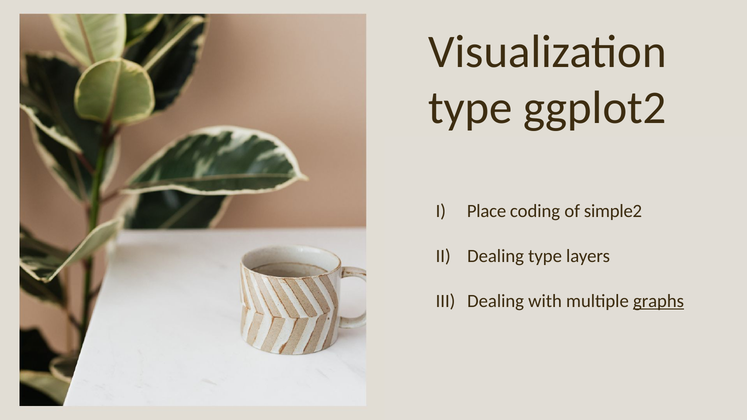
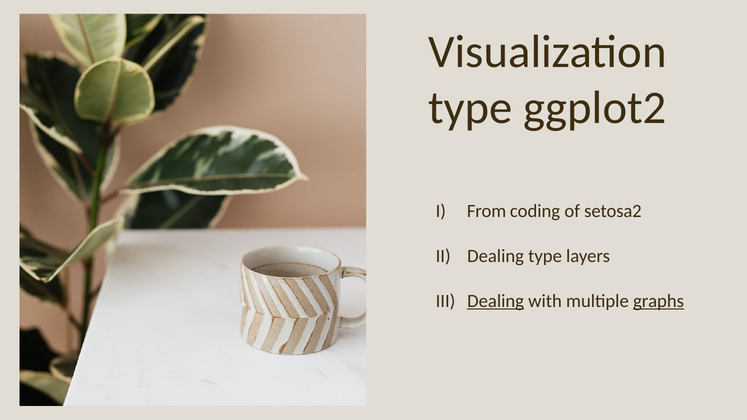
Place: Place -> From (487, 211)
simple2: simple2 -> setosa2 (613, 211)
Dealing underline: none -> present (496, 301)
